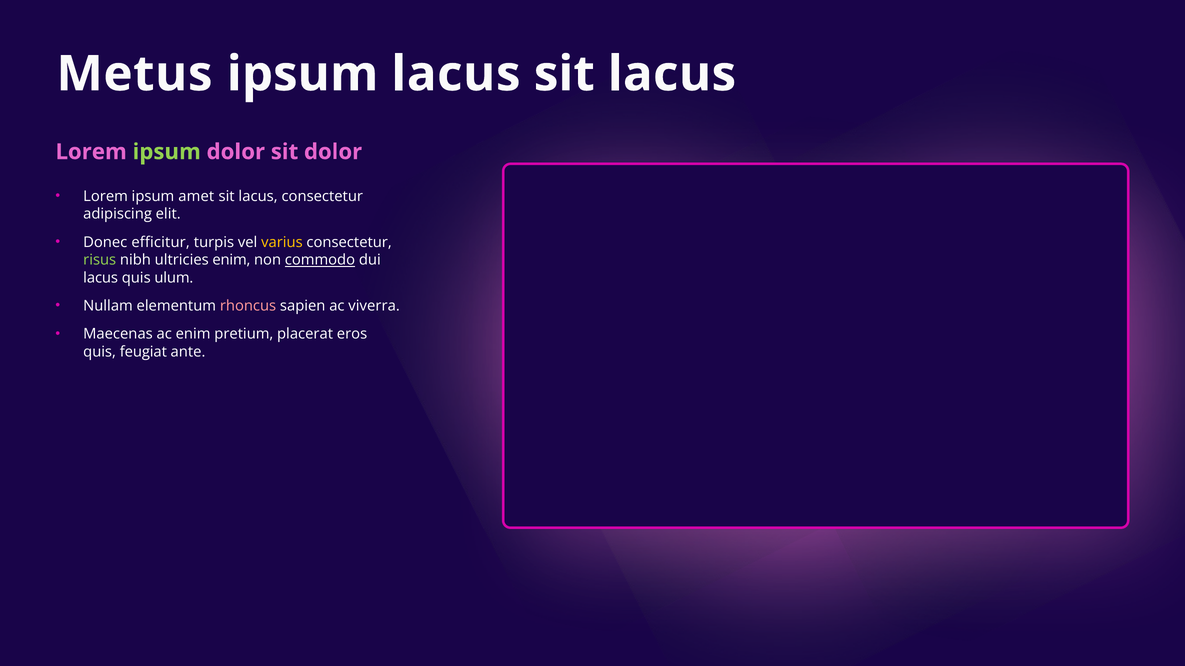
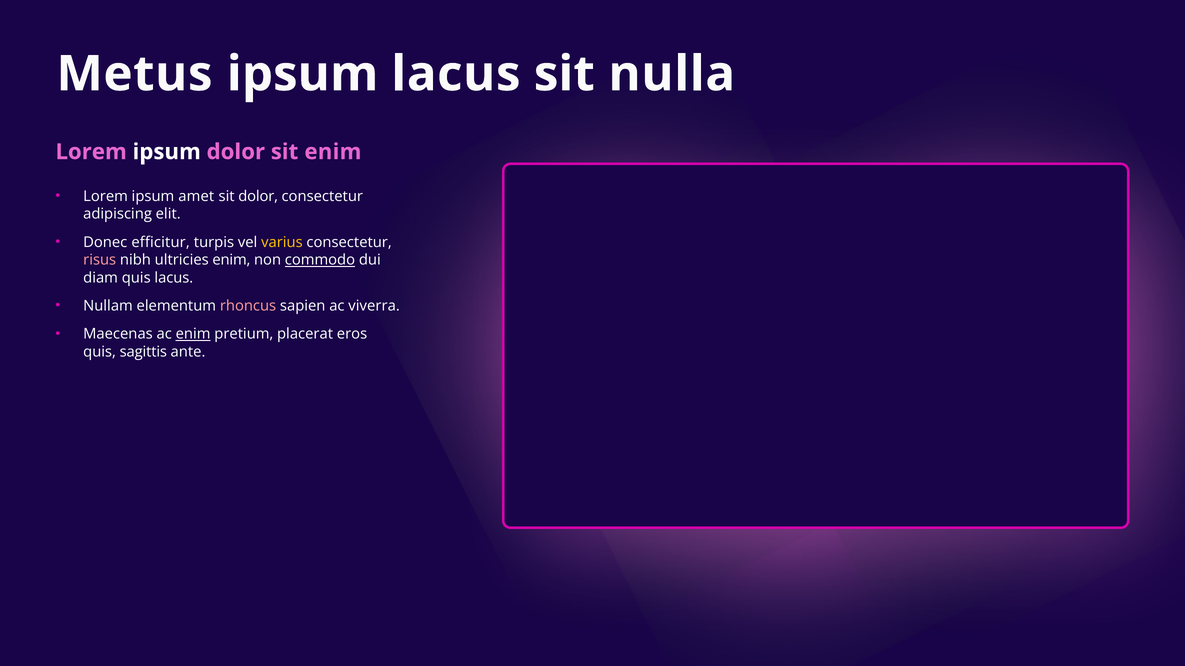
lacus: lacus -> nulla (672, 74)
ipsum colour: light green -> white (167, 152)
sit dolor: dolor -> enim (333, 152)
lacus: lacus -> dolor (258, 197)
risus colour: light green -> pink (100, 260)
lacus: lacus -> diam (101, 278)
quis ulum: ulum -> lacus (174, 278)
enim underline: none -> present (193, 334)
feugiat: feugiat -> sagittis (143, 352)
